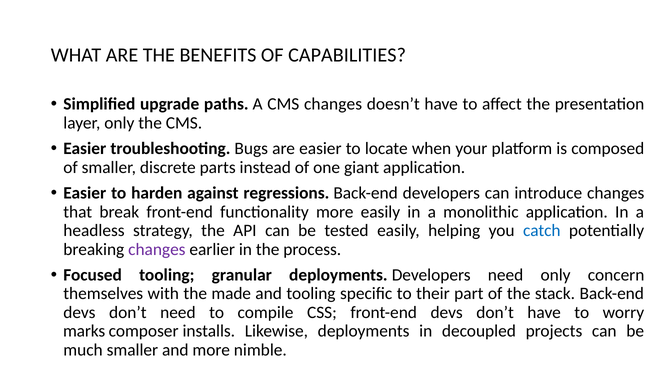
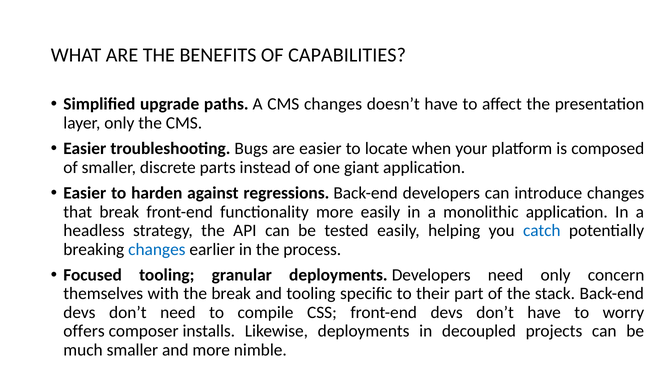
changes colour: purple -> blue (157, 249)
the made: made -> break (231, 294)
marks: marks -> offers (84, 331)
